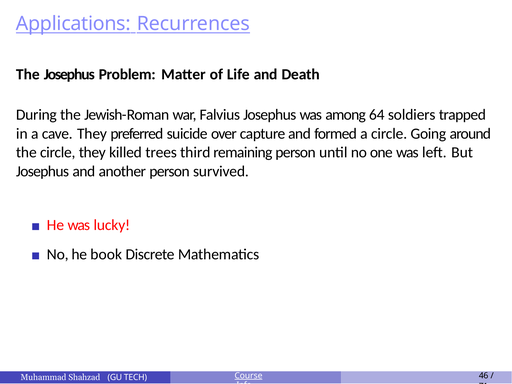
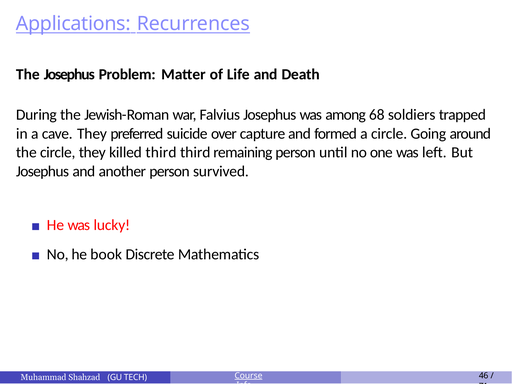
64: 64 -> 68 (377, 115)
killed trees: trees -> third (161, 153)
